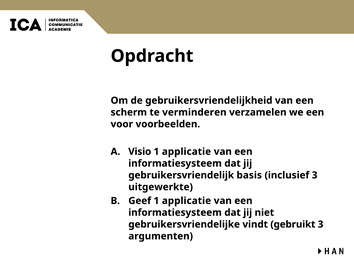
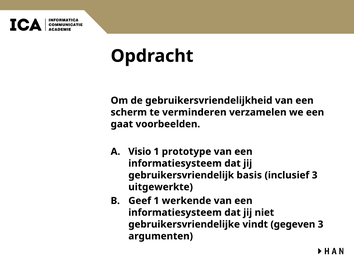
voor: voor -> gaat (122, 124)
applicatie: applicatie -> prototype (187, 152)
Geef 1 applicatie: applicatie -> werkende (187, 201)
gebruikt: gebruikt -> gegeven (293, 225)
